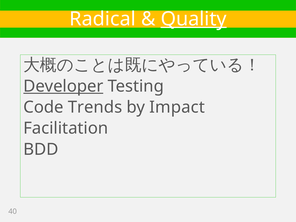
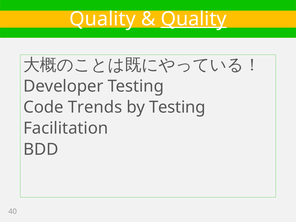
Radical: Radical -> Quality (103, 19)
Developer underline: present -> none (63, 86)
by Impact: Impact -> Testing (177, 107)
